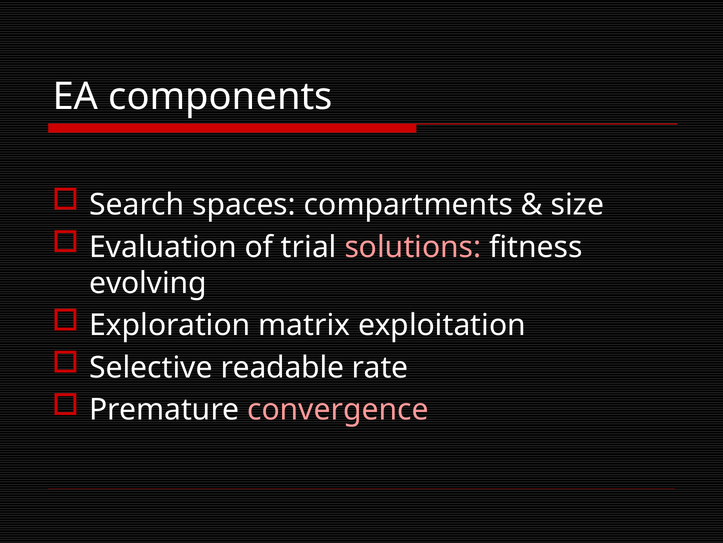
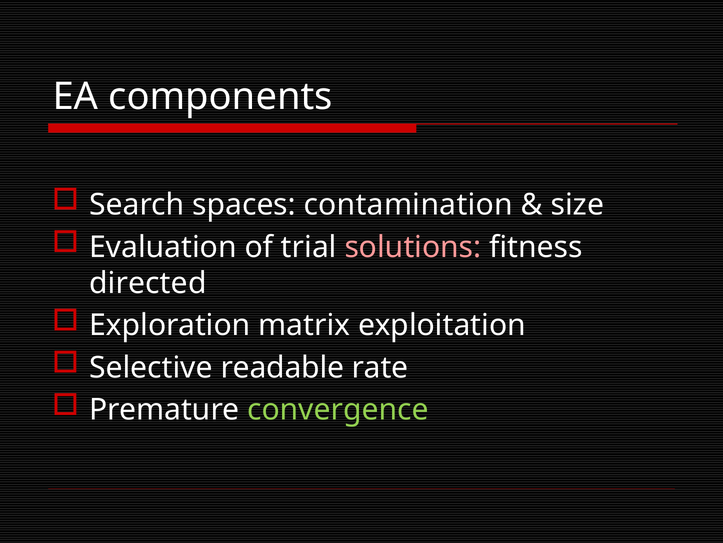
compartments: compartments -> contamination (408, 205)
evolving: evolving -> directed (148, 283)
convergence colour: pink -> light green (338, 409)
